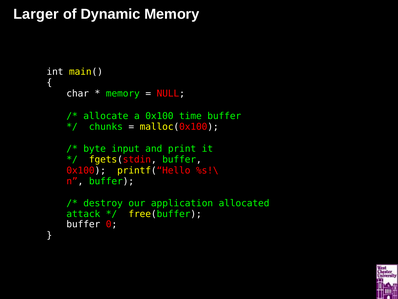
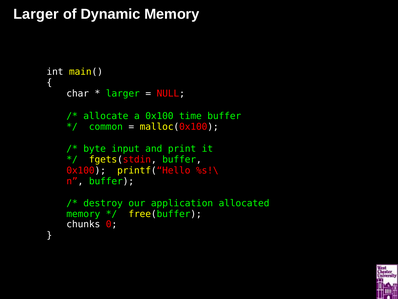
memory: memory -> larger (123, 93)
chunks: chunks -> common (106, 127)
attack: attack -> memory (83, 214)
buffer: buffer -> chunks (83, 224)
